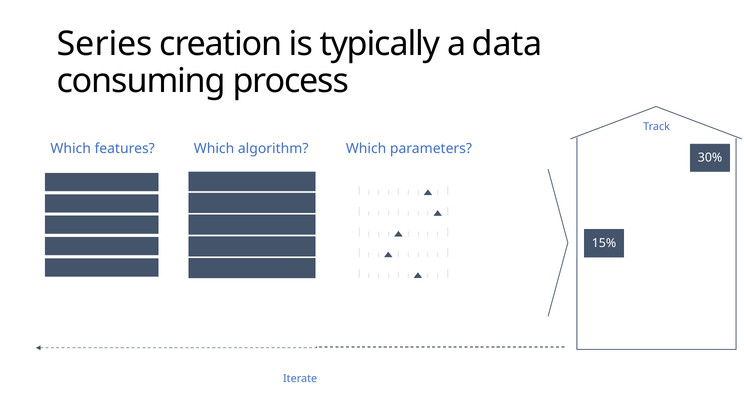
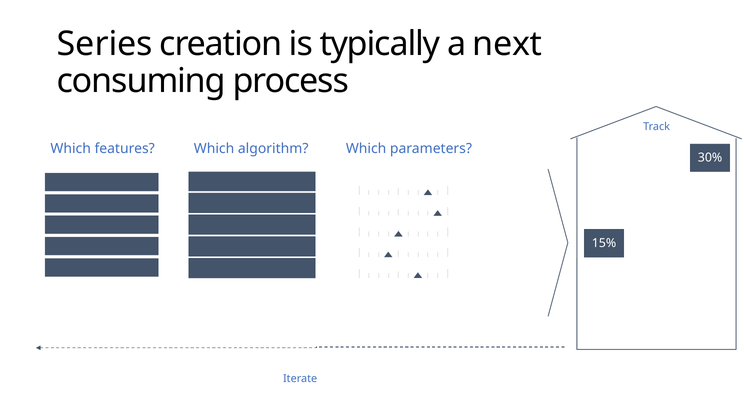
data: data -> next (507, 44)
